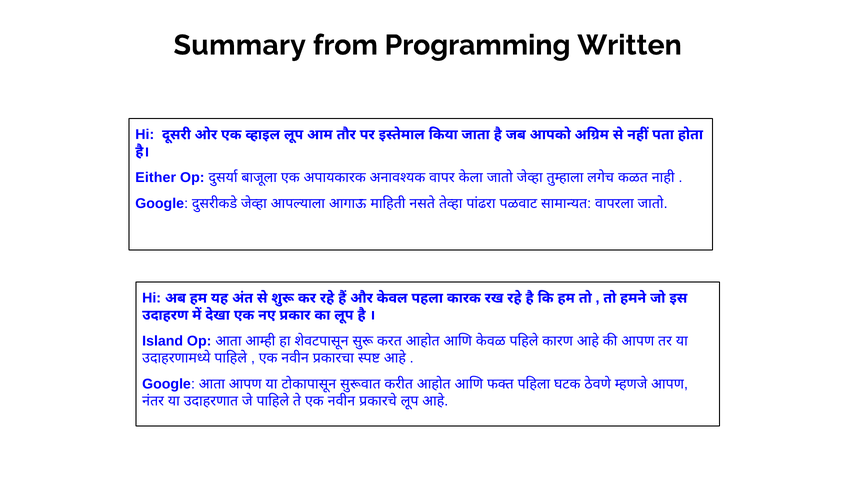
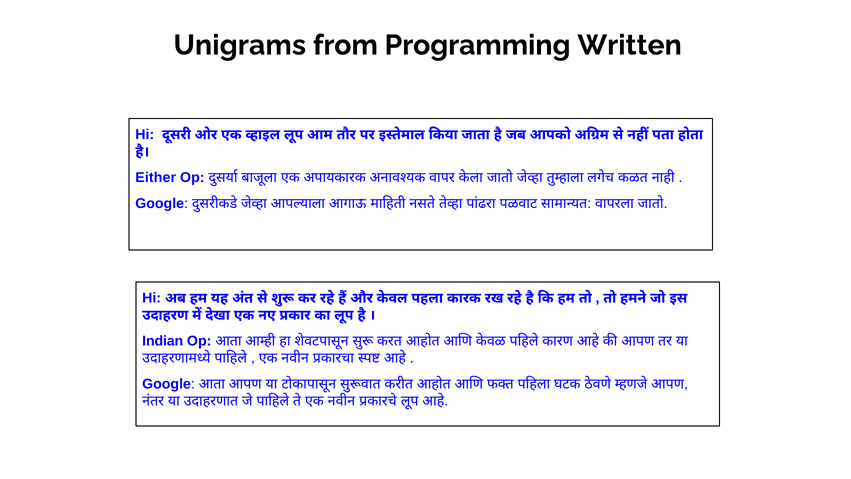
Summary: Summary -> Unigrams (240, 45)
Island: Island -> Indian (163, 341)
